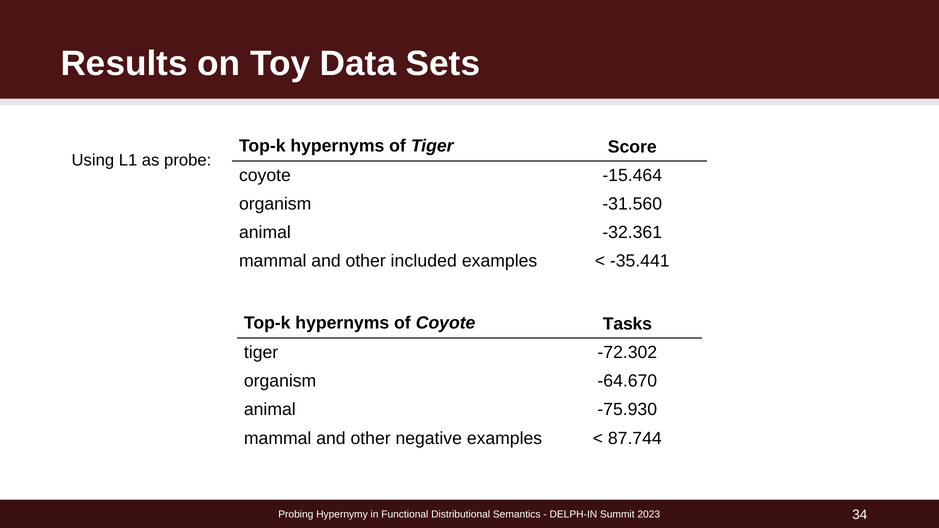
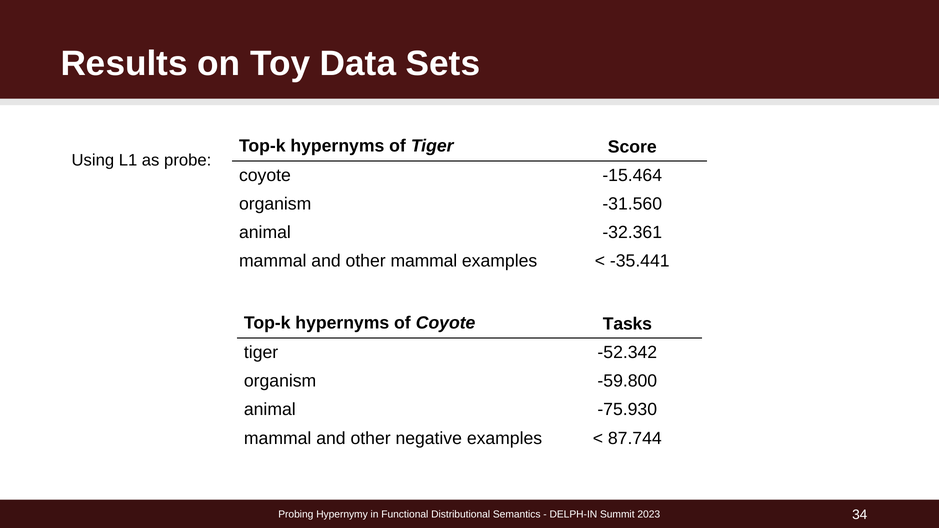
other included: included -> mammal (424, 261)
-72.302: -72.302 -> -52.342 (627, 353)
-64.670: -64.670 -> -59.800 (627, 381)
